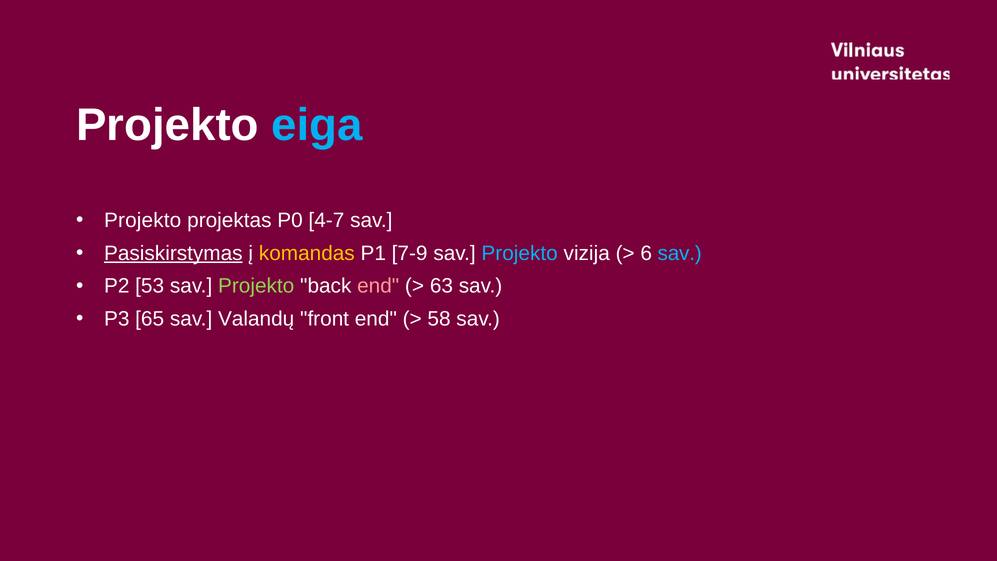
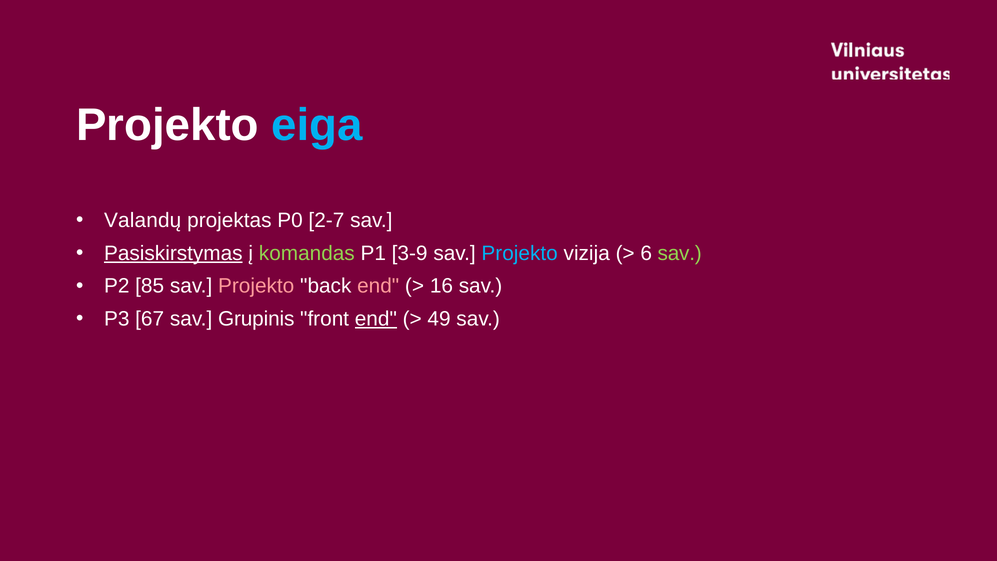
Projekto: Projekto -> Valandų (143, 220)
4-7: 4-7 -> 2-7 (326, 220)
komandas colour: yellow -> light green (307, 253)
7-9: 7-9 -> 3-9 (410, 253)
sav colour: light blue -> light green (680, 253)
53: 53 -> 85 (150, 286)
Projekto colour: light green -> pink (256, 286)
63: 63 -> 16 (441, 286)
65: 65 -> 67 (150, 319)
Valandų: Valandų -> Grupinis (256, 319)
end underline: none -> present (376, 319)
58: 58 -> 49 (439, 319)
